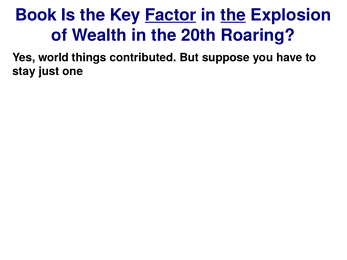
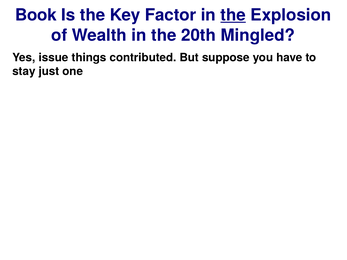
Factor underline: present -> none (171, 15)
Roaring: Roaring -> Mingled (258, 35)
world: world -> issue (53, 58)
